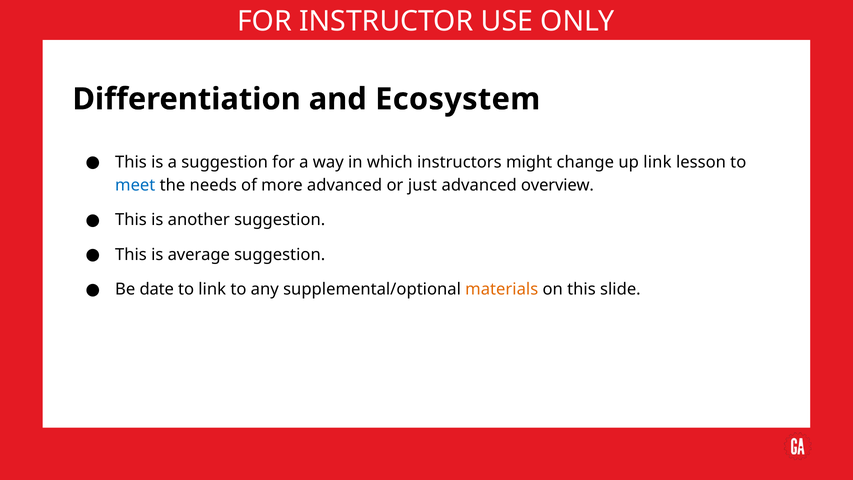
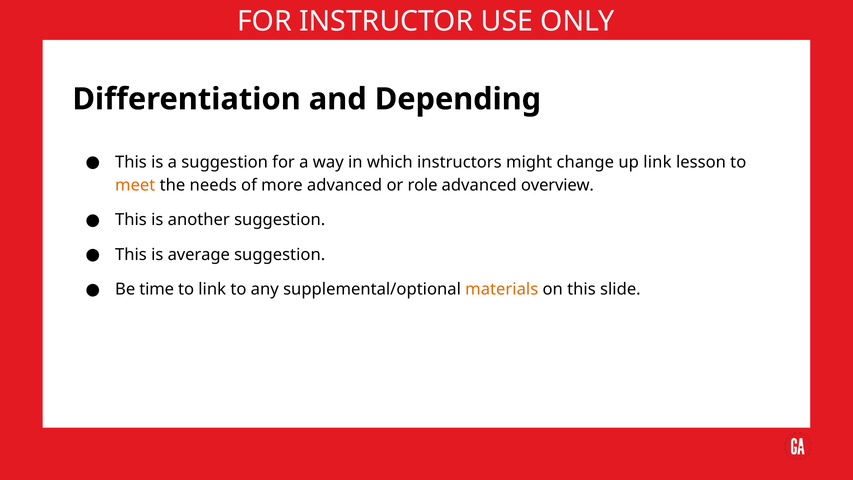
Ecosystem: Ecosystem -> Depending (458, 99)
meet colour: blue -> orange (135, 185)
just: just -> role (423, 185)
date: date -> time (157, 289)
